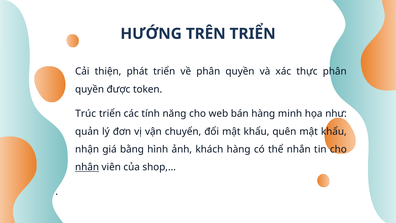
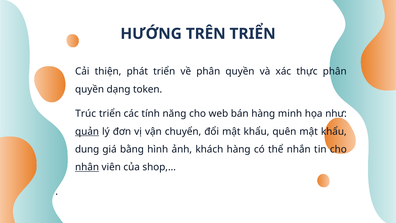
được: được -> dạng (118, 89)
quản underline: none -> present (87, 131)
nhận: nhận -> dung (87, 149)
